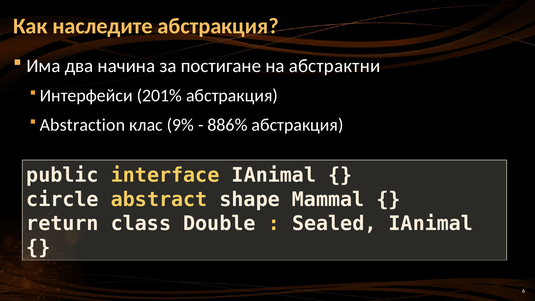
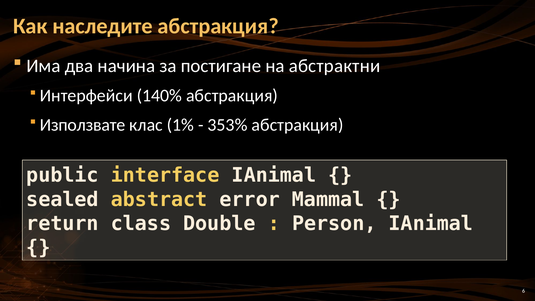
201%: 201% -> 140% (159, 96)
Abstraction: Abstraction -> Използвате (83, 125)
9%: 9% -> 1% (180, 125)
886%: 886% -> 353% (227, 125)
circle: circle -> sealed (63, 199)
shape: shape -> error (250, 199)
Sealed: Sealed -> Person (334, 224)
